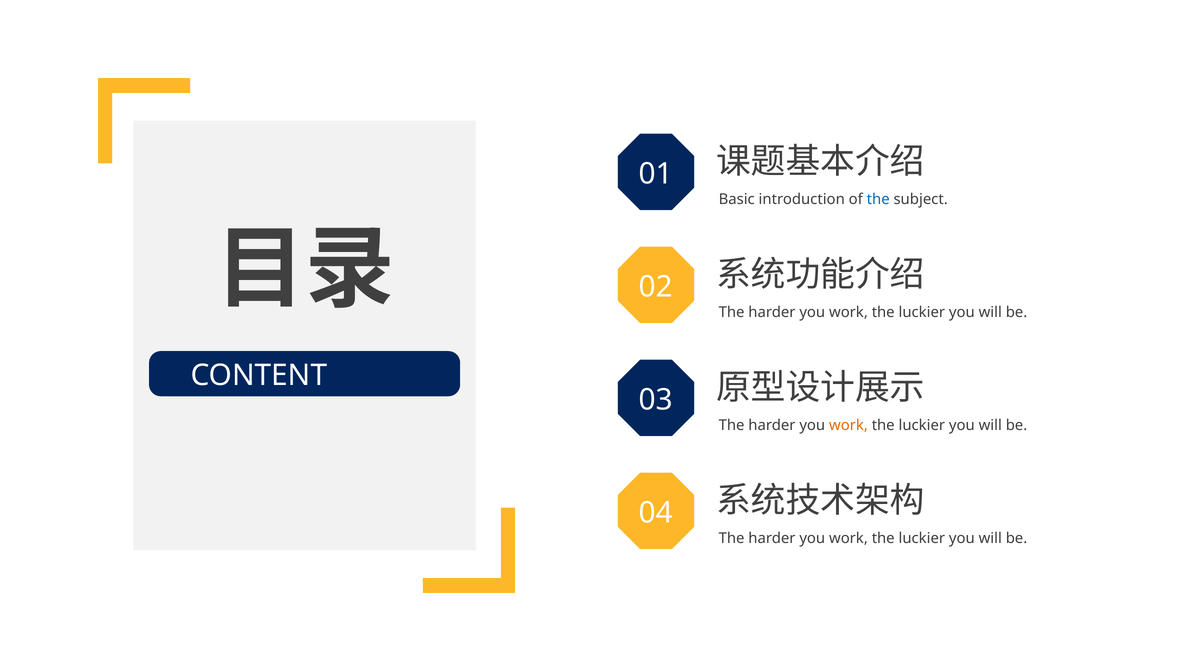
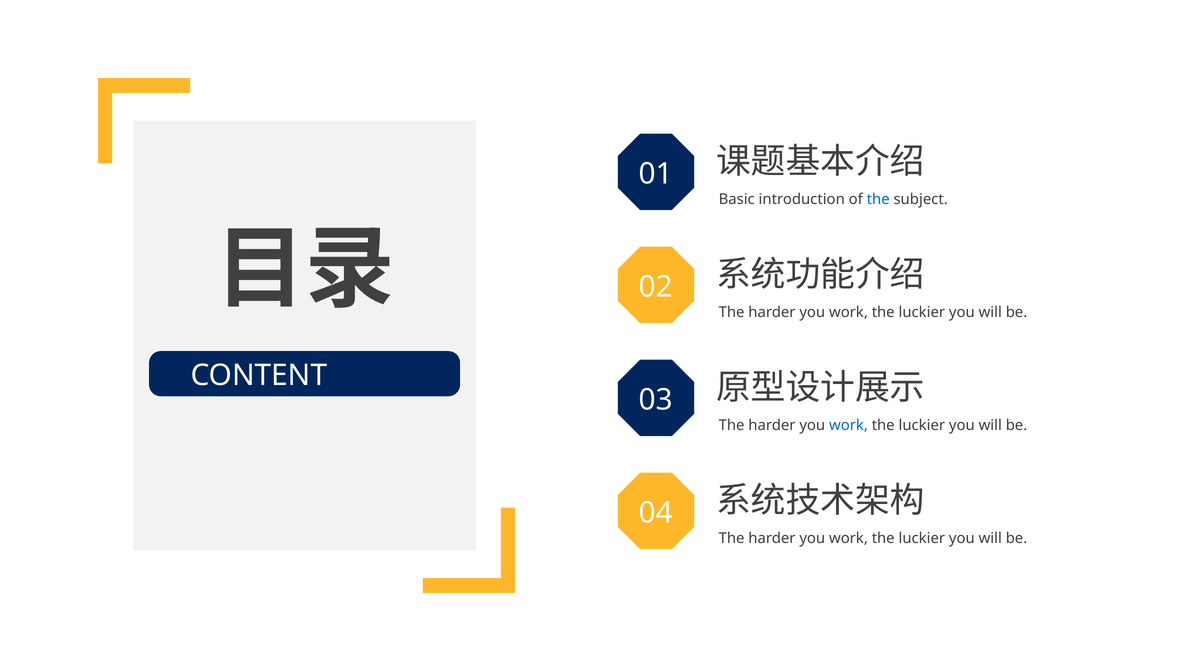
work colour: orange -> blue (848, 426)
